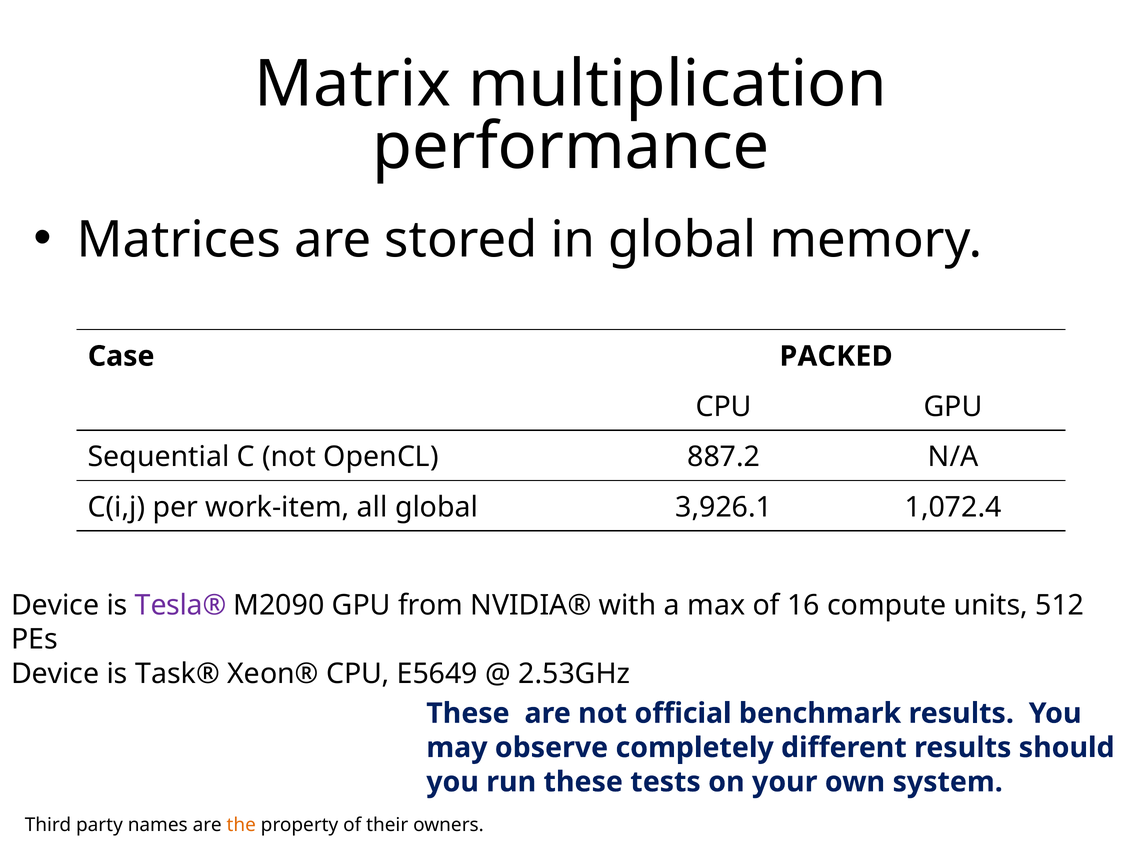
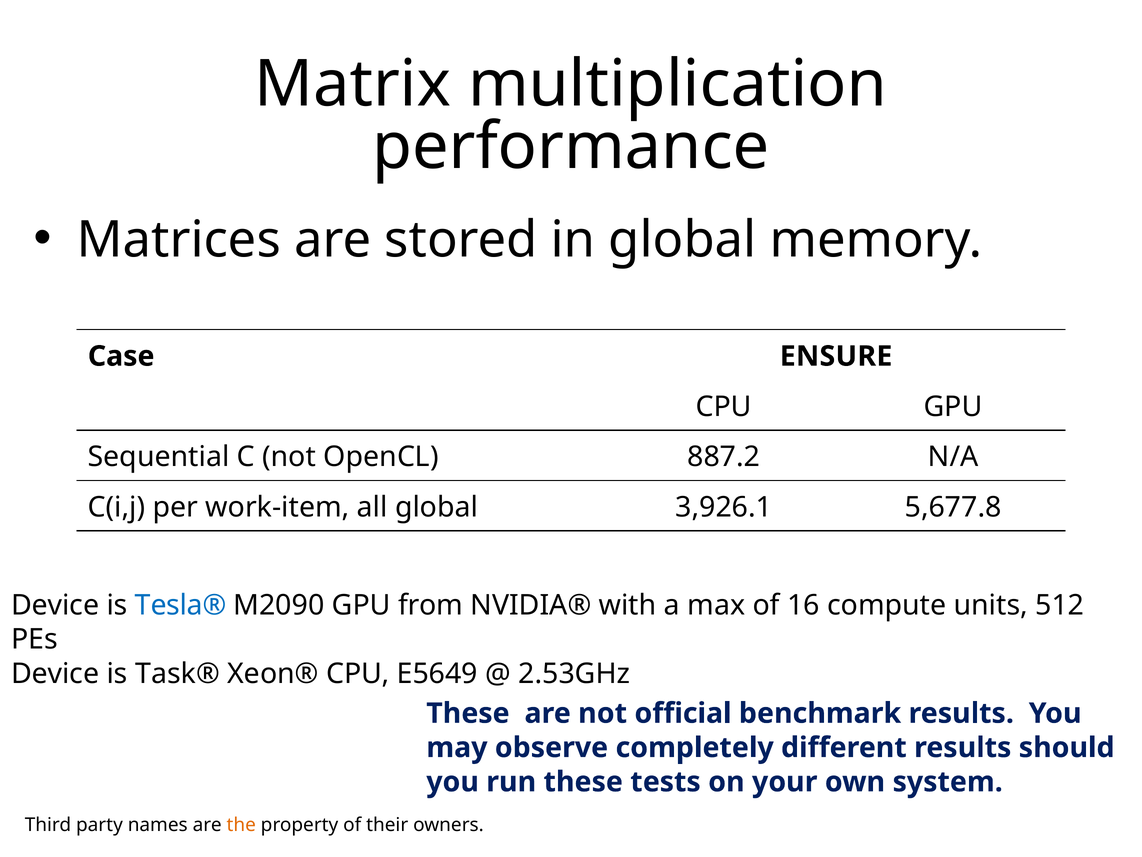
PACKED: PACKED -> ENSURE (836, 356)
1,072.4: 1,072.4 -> 5,677.8 (953, 507)
Tesla® colour: purple -> blue (181, 605)
